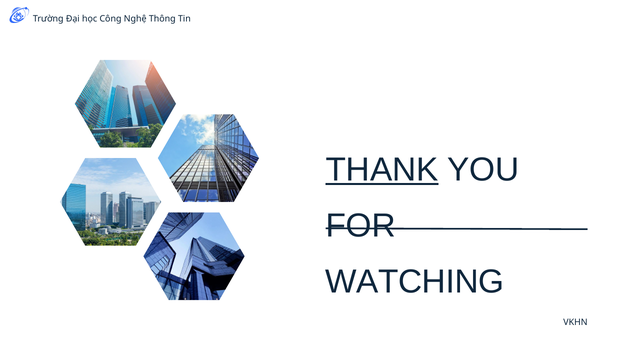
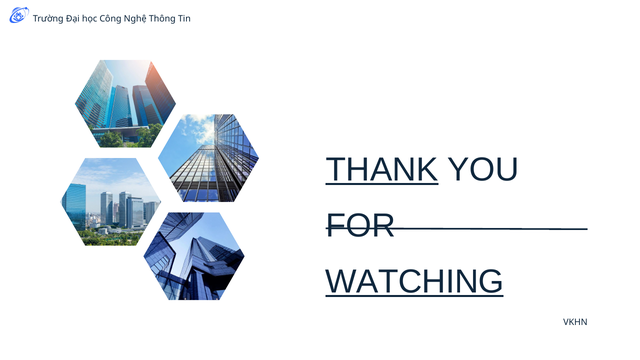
WATCHING underline: none -> present (415, 282)
